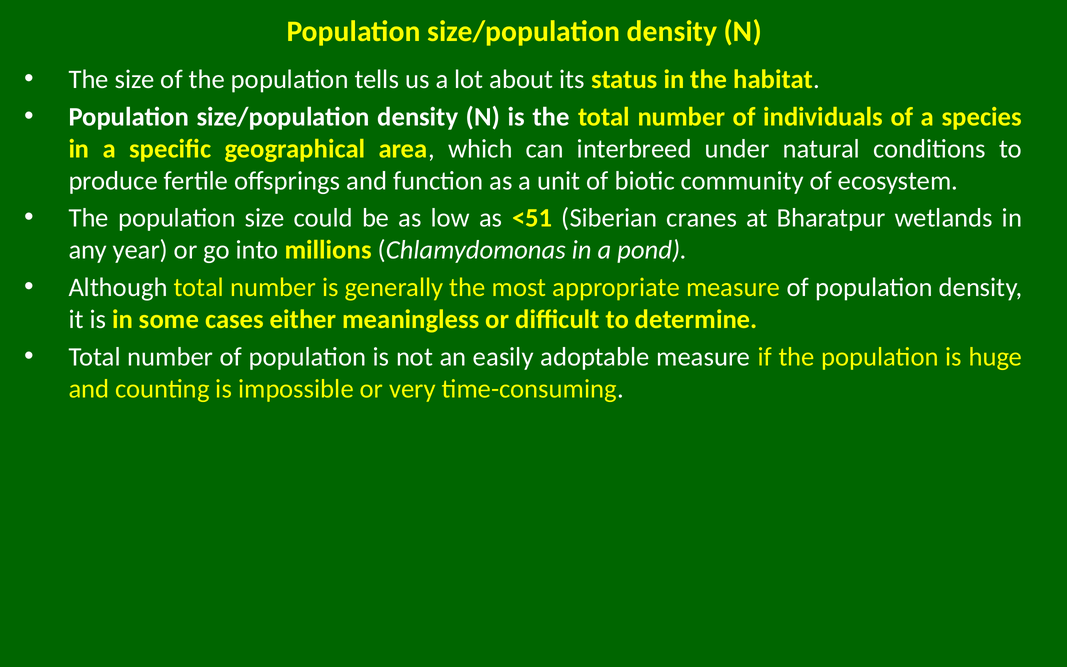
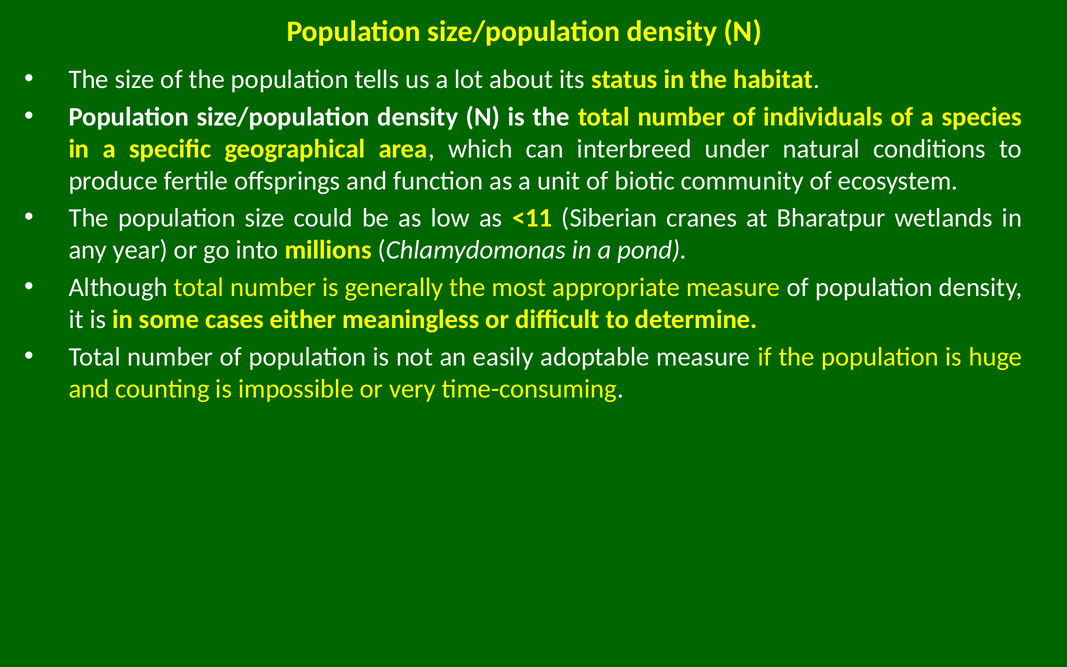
<51: <51 -> <11 (532, 218)
